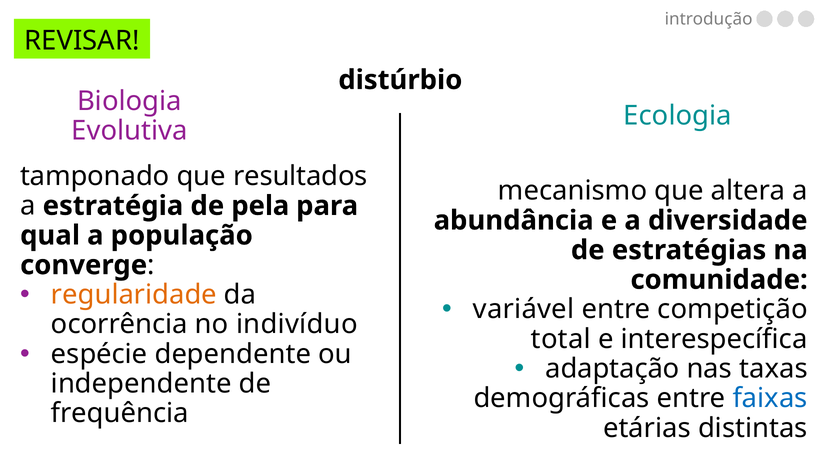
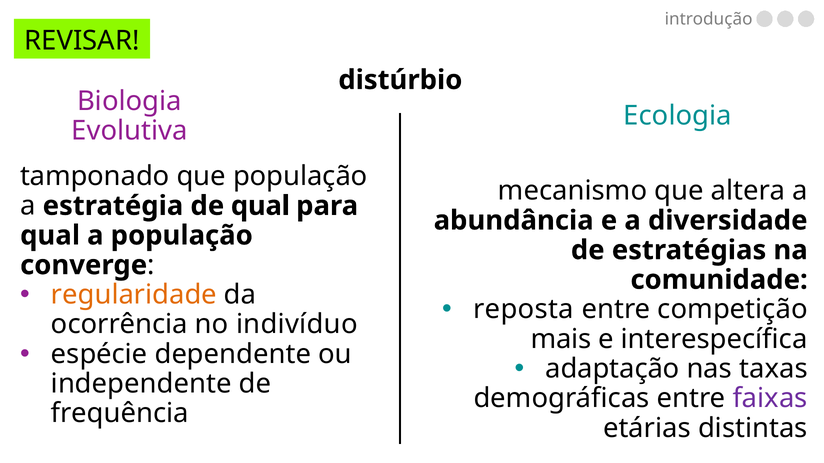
que resultados: resultados -> população (300, 176)
de pela: pela -> qual (260, 206)
variável: variável -> reposta (524, 310)
total: total -> mais (561, 339)
faixas colour: blue -> purple (770, 399)
